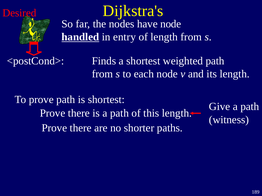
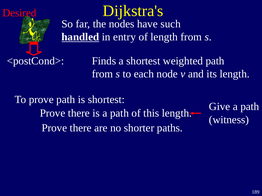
have node: node -> such (171, 24)
